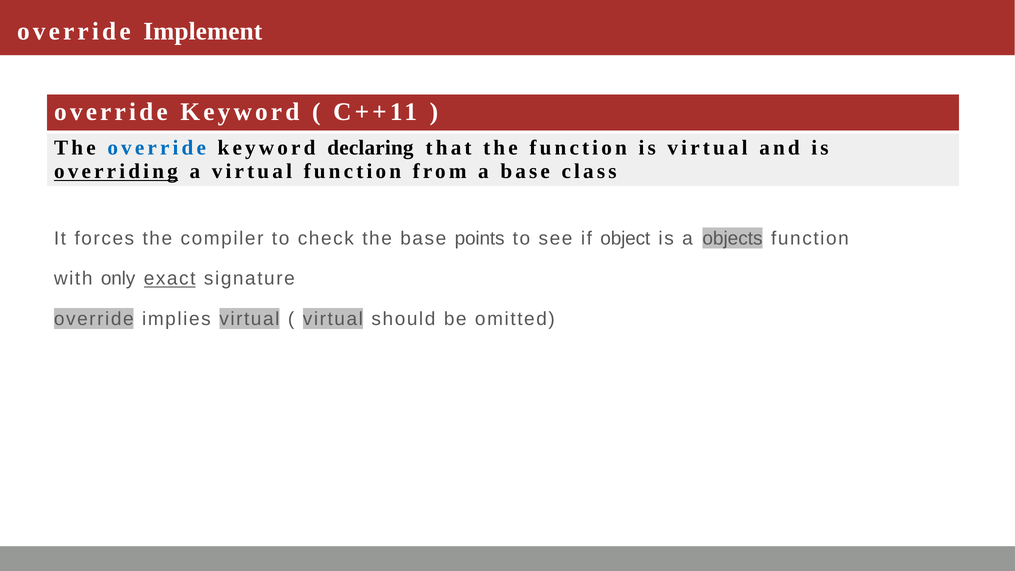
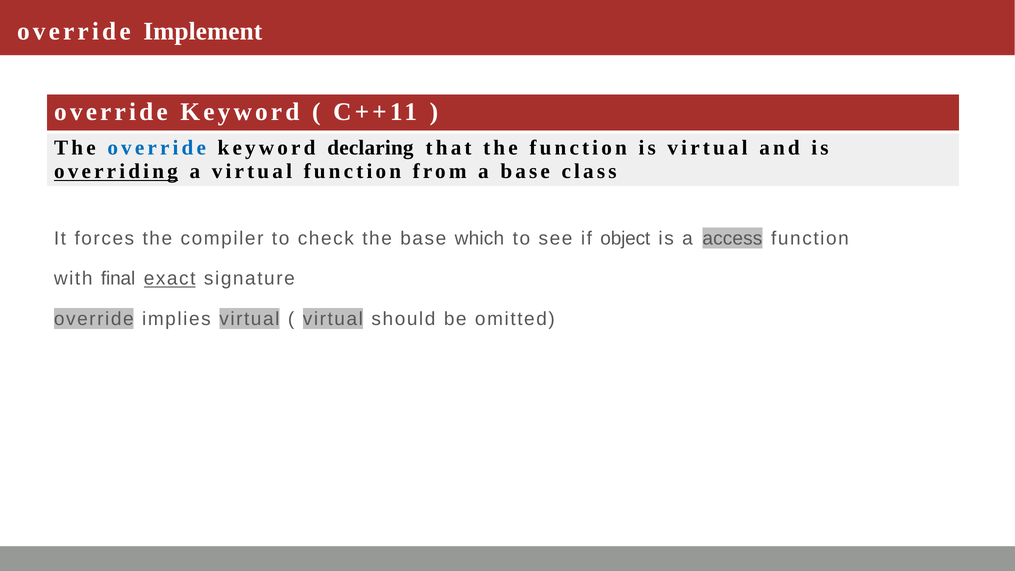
points: points -> which (479, 238)
objects: objects -> access (732, 238)
only: only -> final (118, 279)
